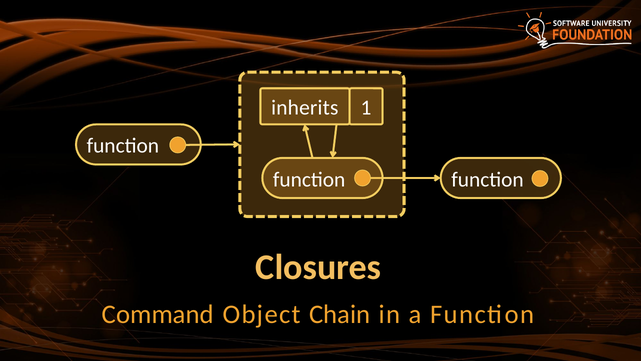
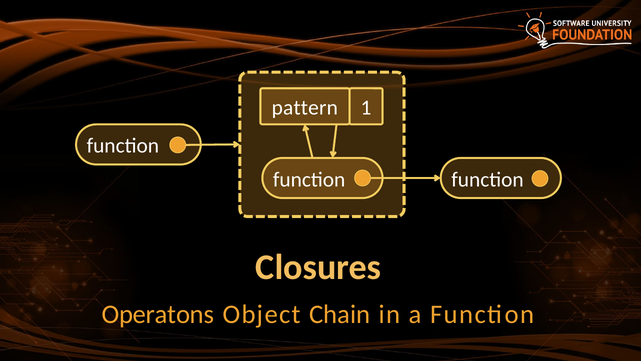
inherits: inherits -> pattern (305, 108)
Command: Command -> Operatons (158, 314)
